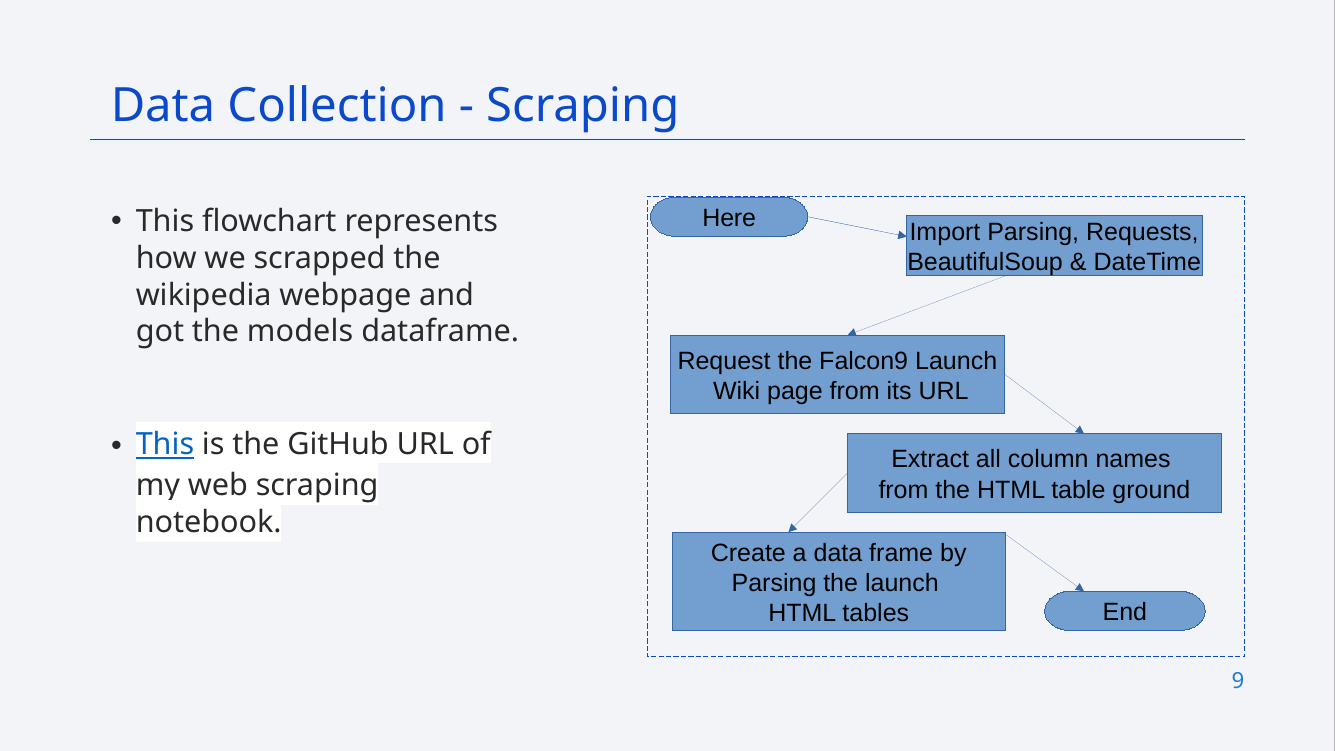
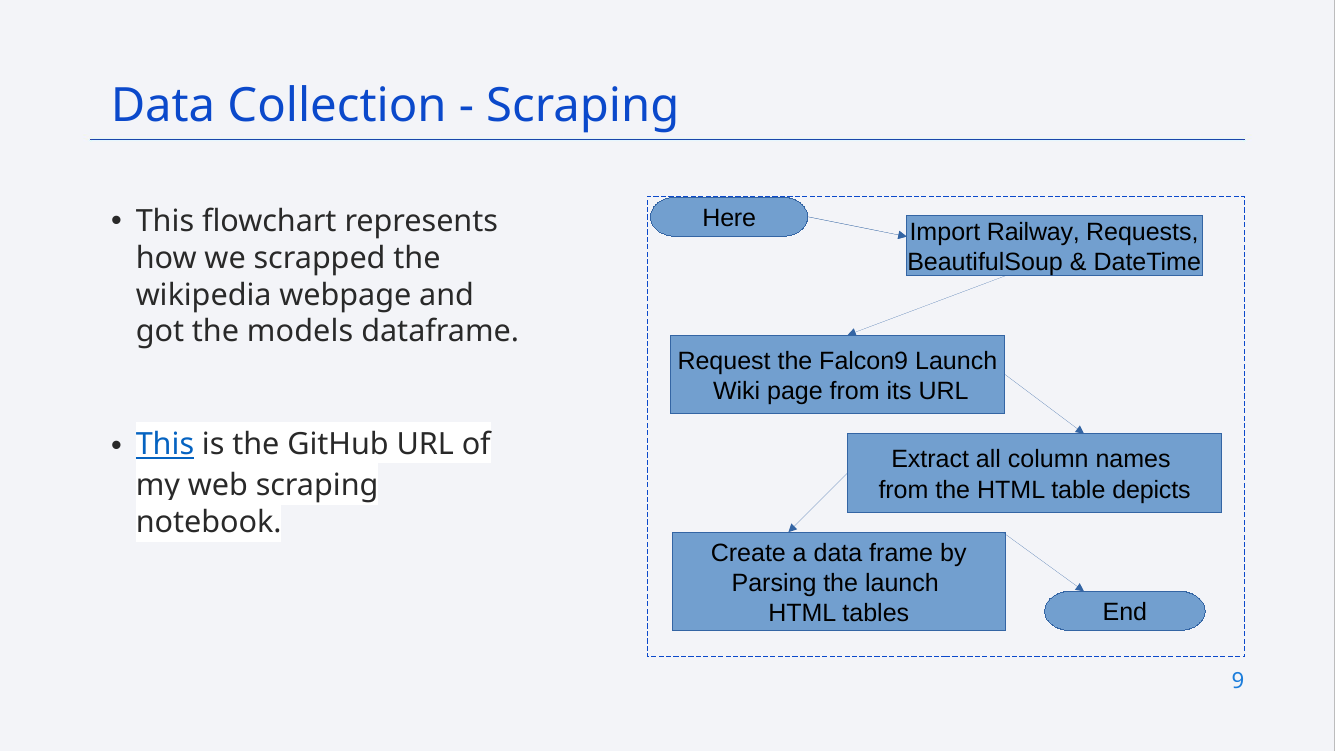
Import Parsing: Parsing -> Railway (1033, 233)
ground: ground -> depicts (1151, 490)
